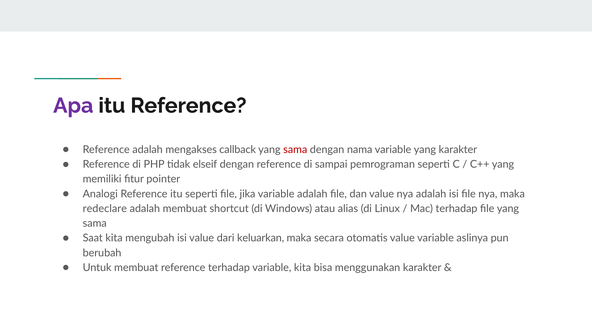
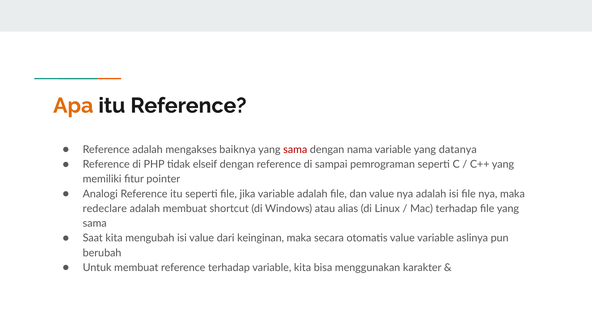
Apa colour: purple -> orange (73, 106)
callback: callback -> baiknya (238, 150)
yang karakter: karakter -> datanya (458, 150)
keluarkan: keluarkan -> keinginan (261, 238)
